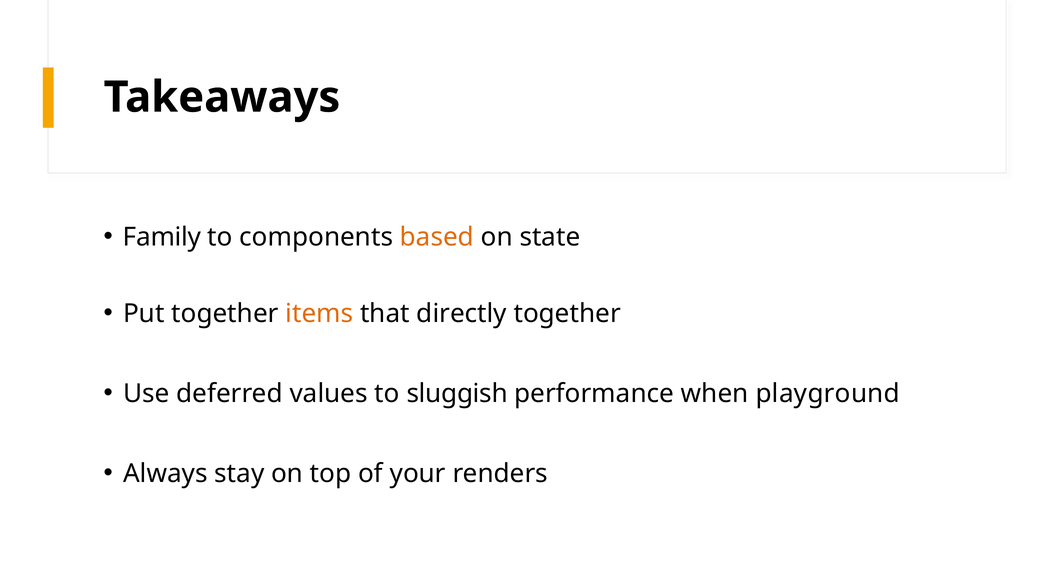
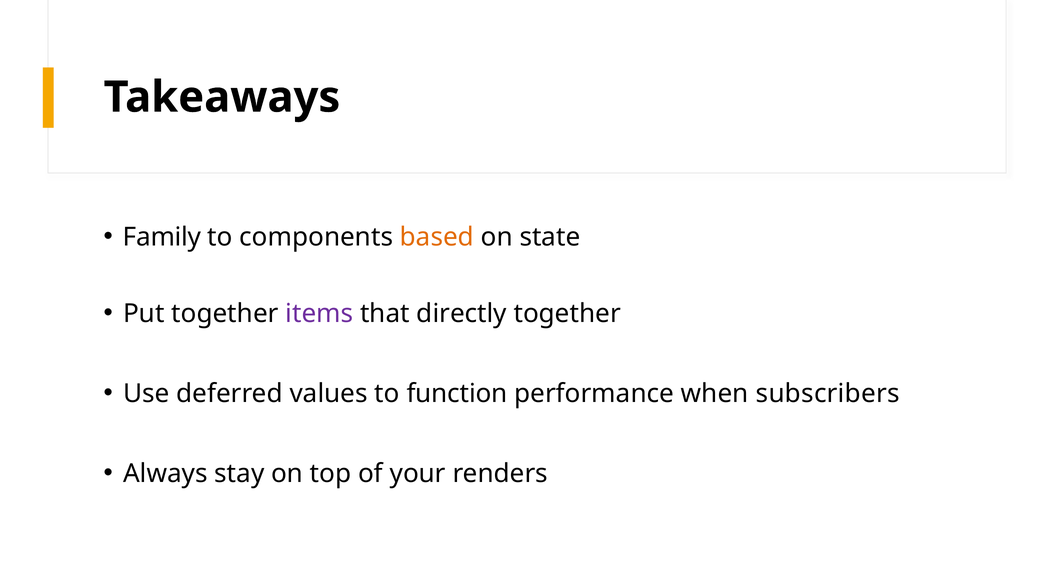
items colour: orange -> purple (319, 314)
sluggish: sluggish -> function (457, 394)
playground: playground -> subscribers (828, 394)
